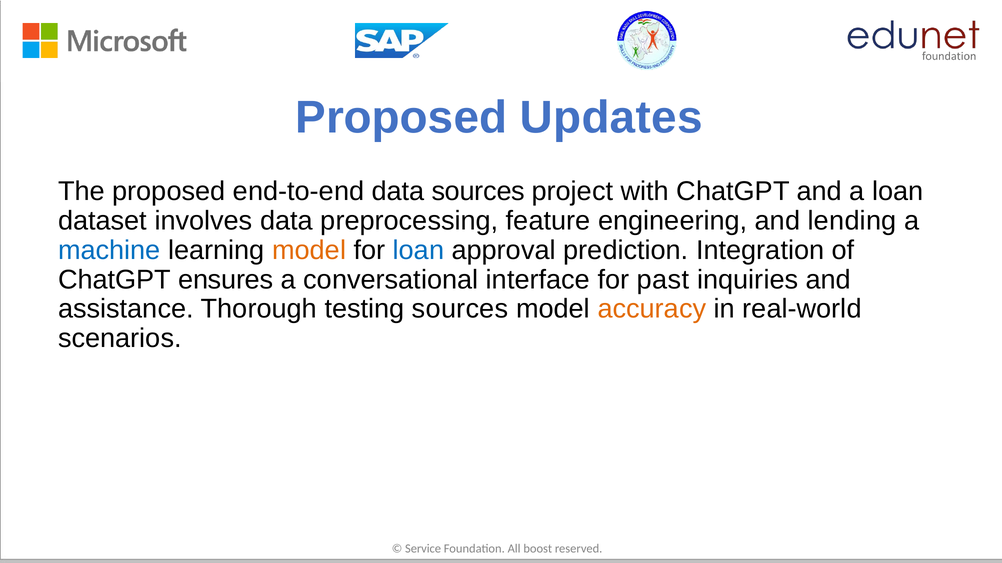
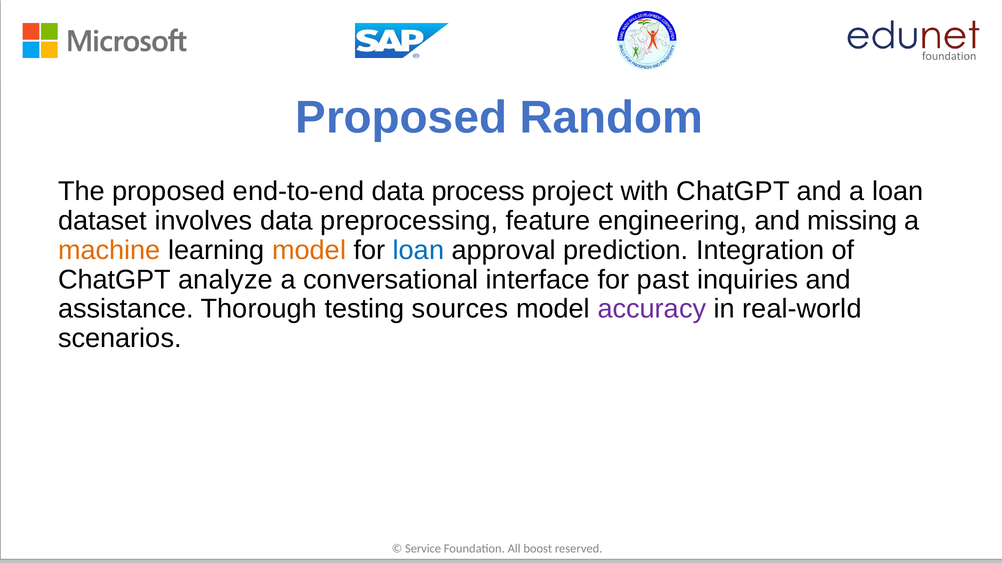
Updates: Updates -> Random (611, 118)
data sources: sources -> process (478, 192)
lending: lending -> missing (852, 221)
machine colour: blue -> orange (109, 250)
ensures: ensures -> analyze (226, 280)
accuracy colour: orange -> purple (652, 309)
